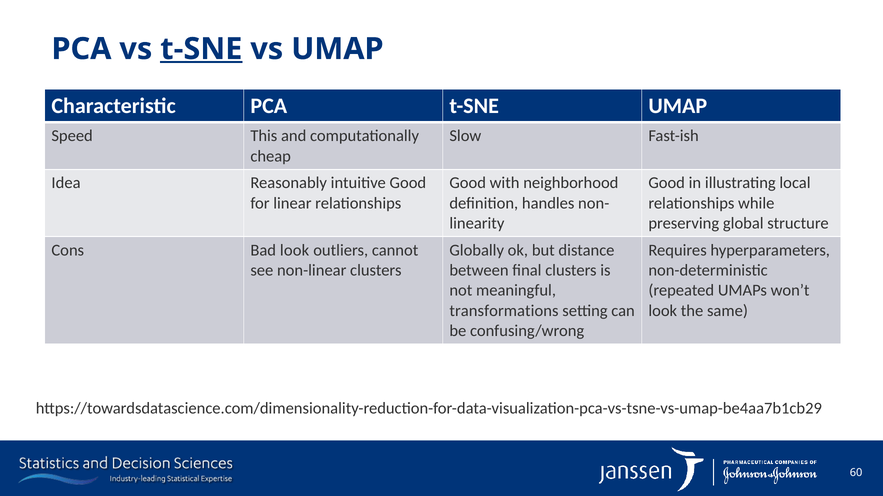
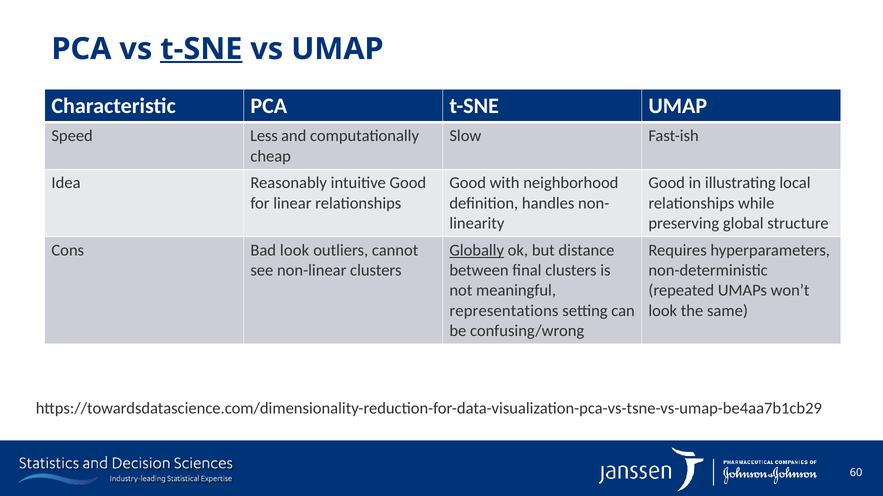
This: This -> Less (264, 136)
Globally underline: none -> present (477, 251)
transformations: transformations -> representations (504, 311)
